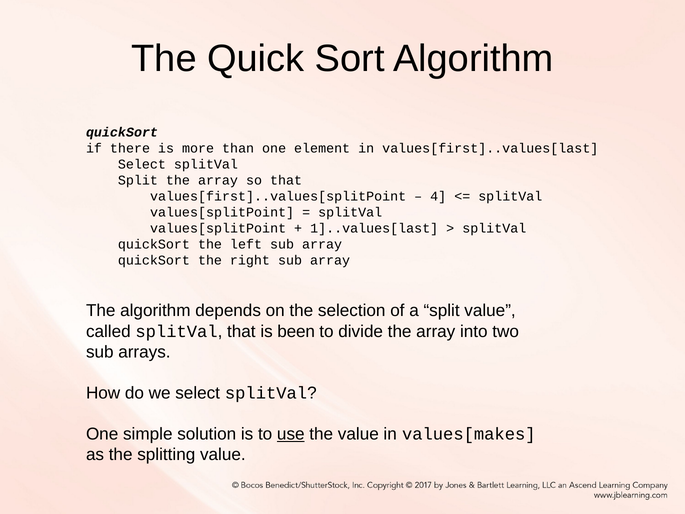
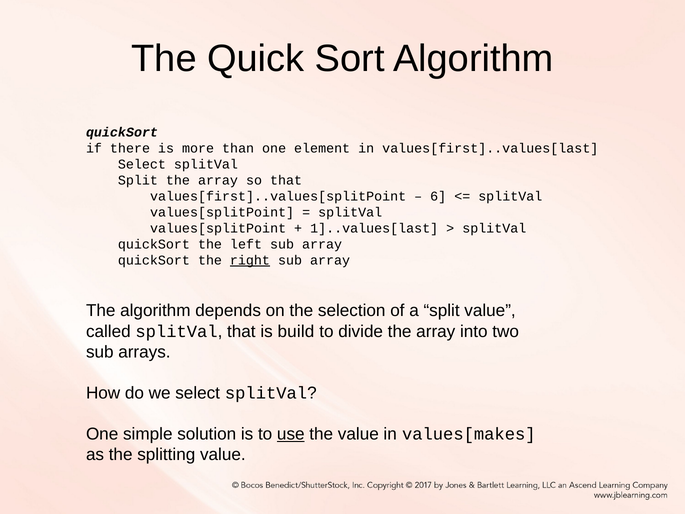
4: 4 -> 6 (438, 196)
right underline: none -> present (250, 260)
been: been -> build (296, 331)
